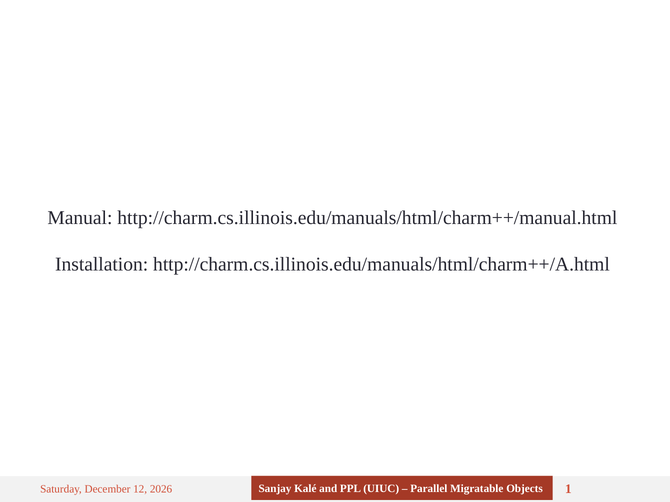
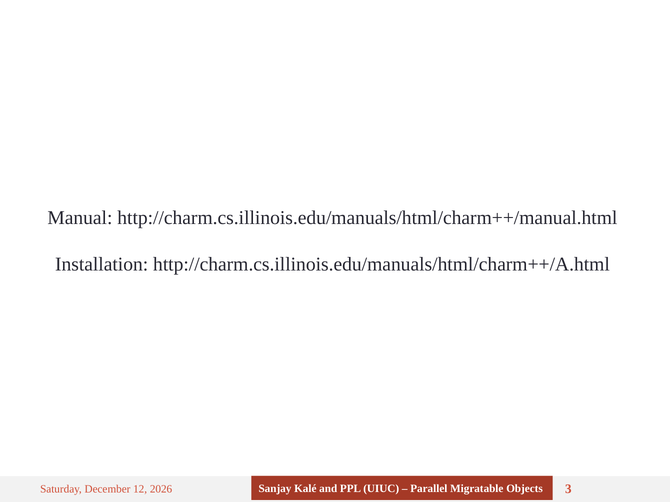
1: 1 -> 3 (568, 490)
